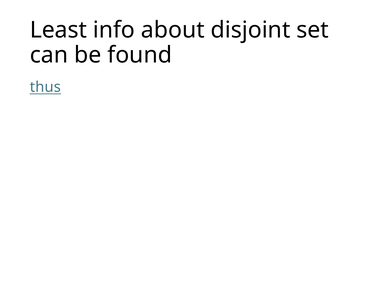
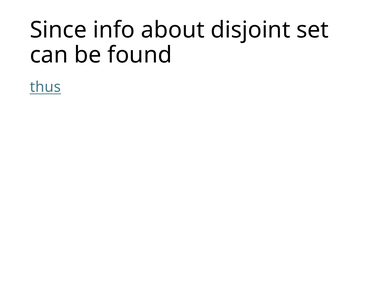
Least: Least -> Since (58, 30)
